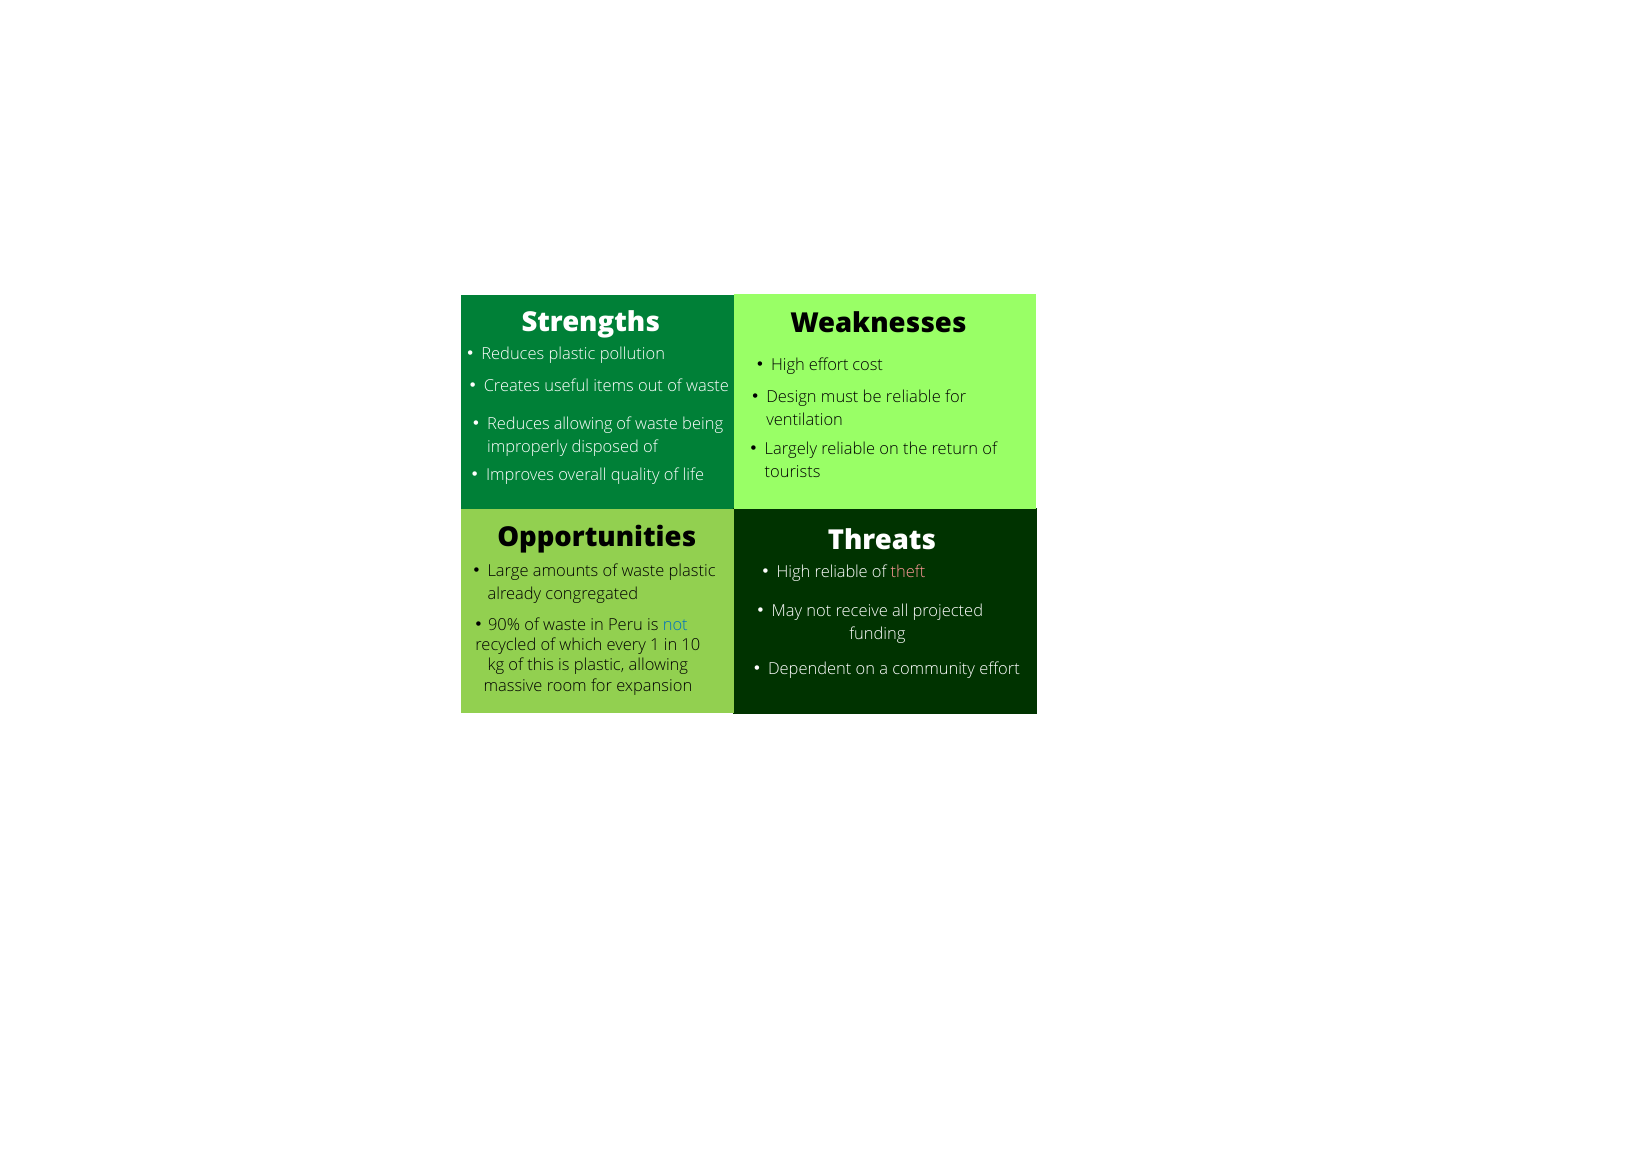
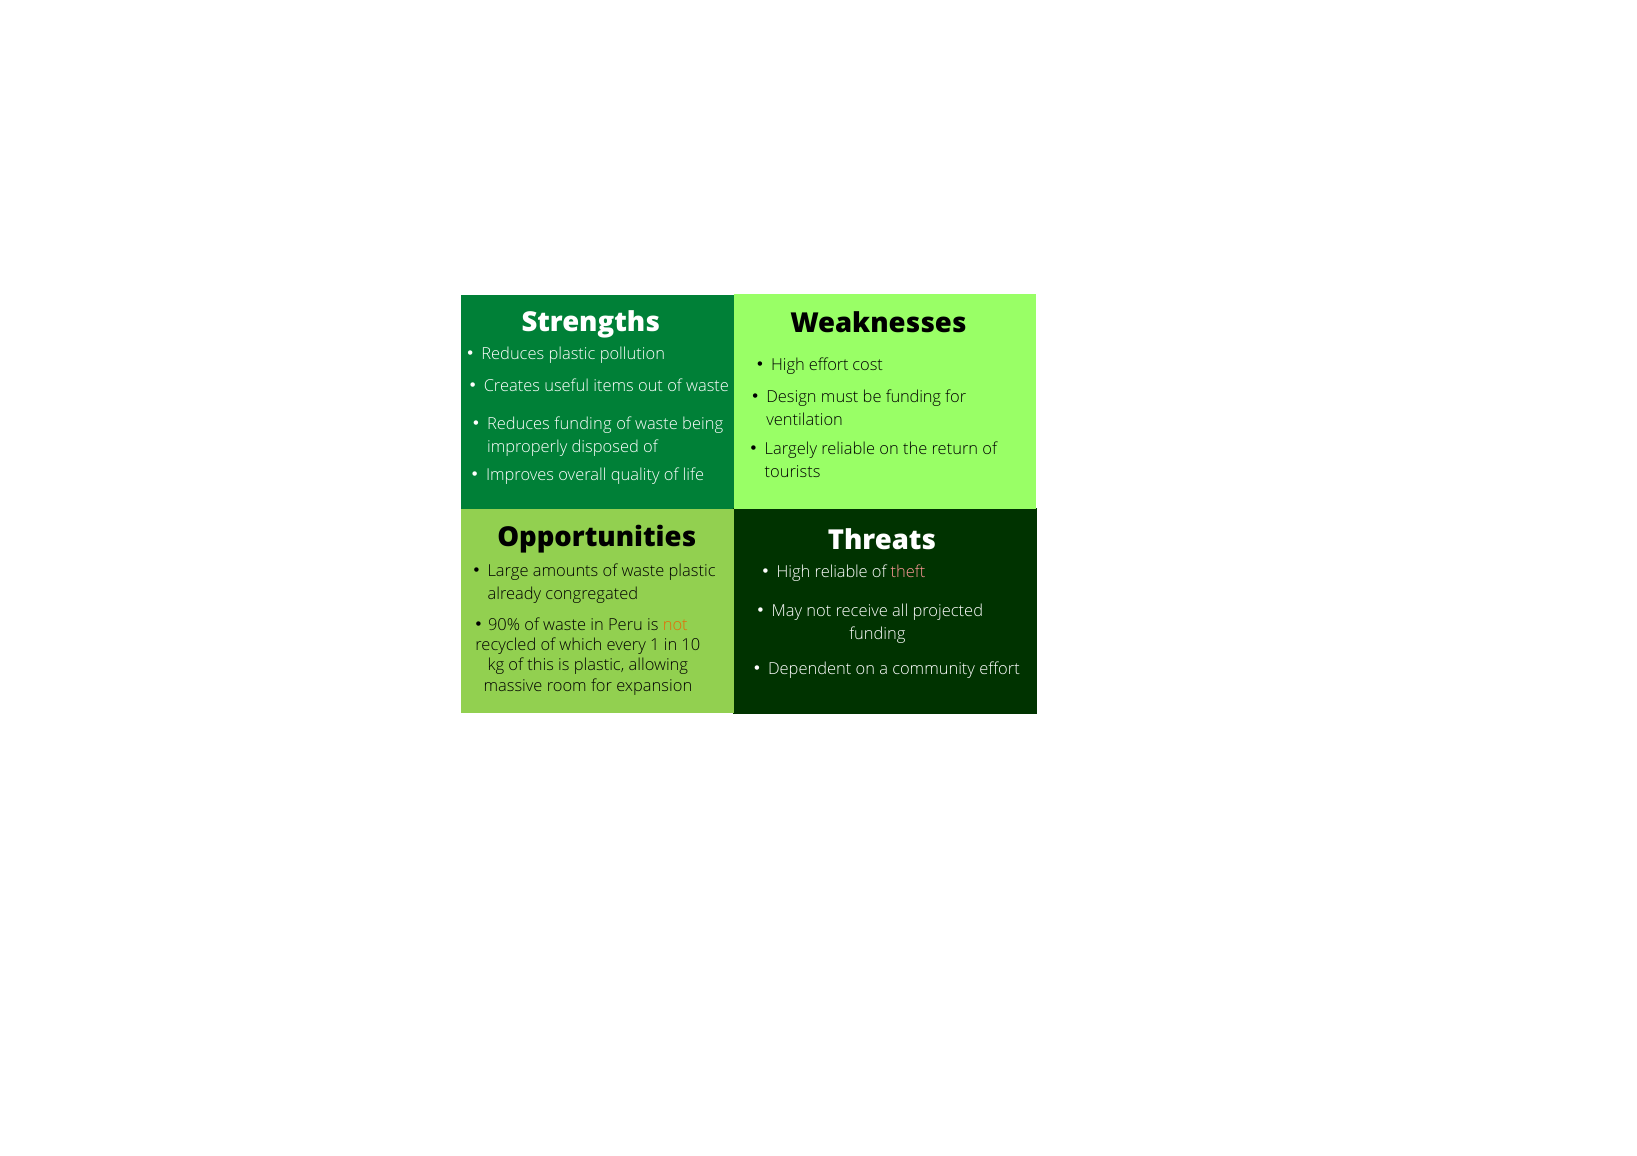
be reliable: reliable -> funding (913, 397)
Reduces allowing: allowing -> funding (583, 424)
not colour: blue -> orange (675, 625)
